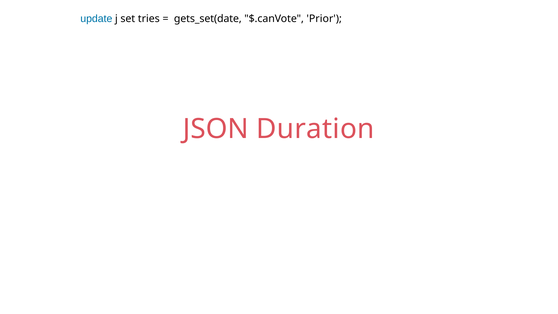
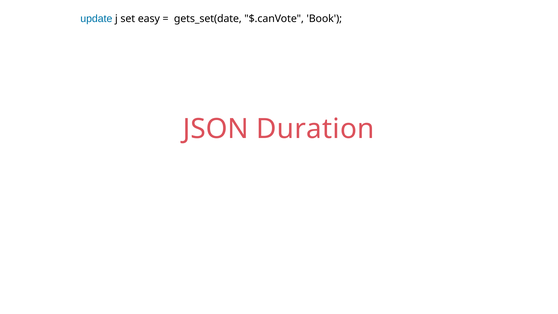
tries: tries -> easy (149, 19)
Prior: Prior -> Book (324, 19)
